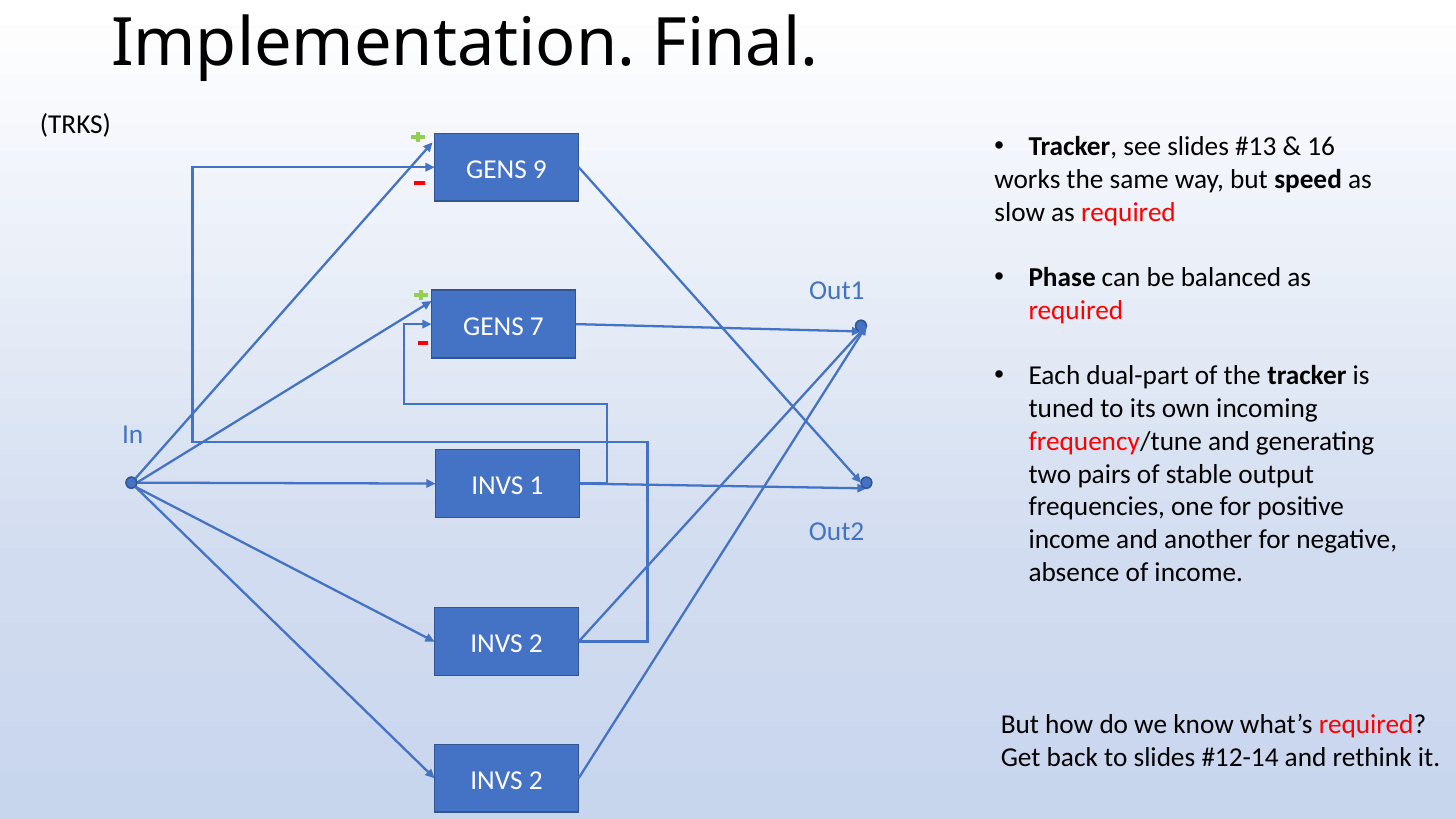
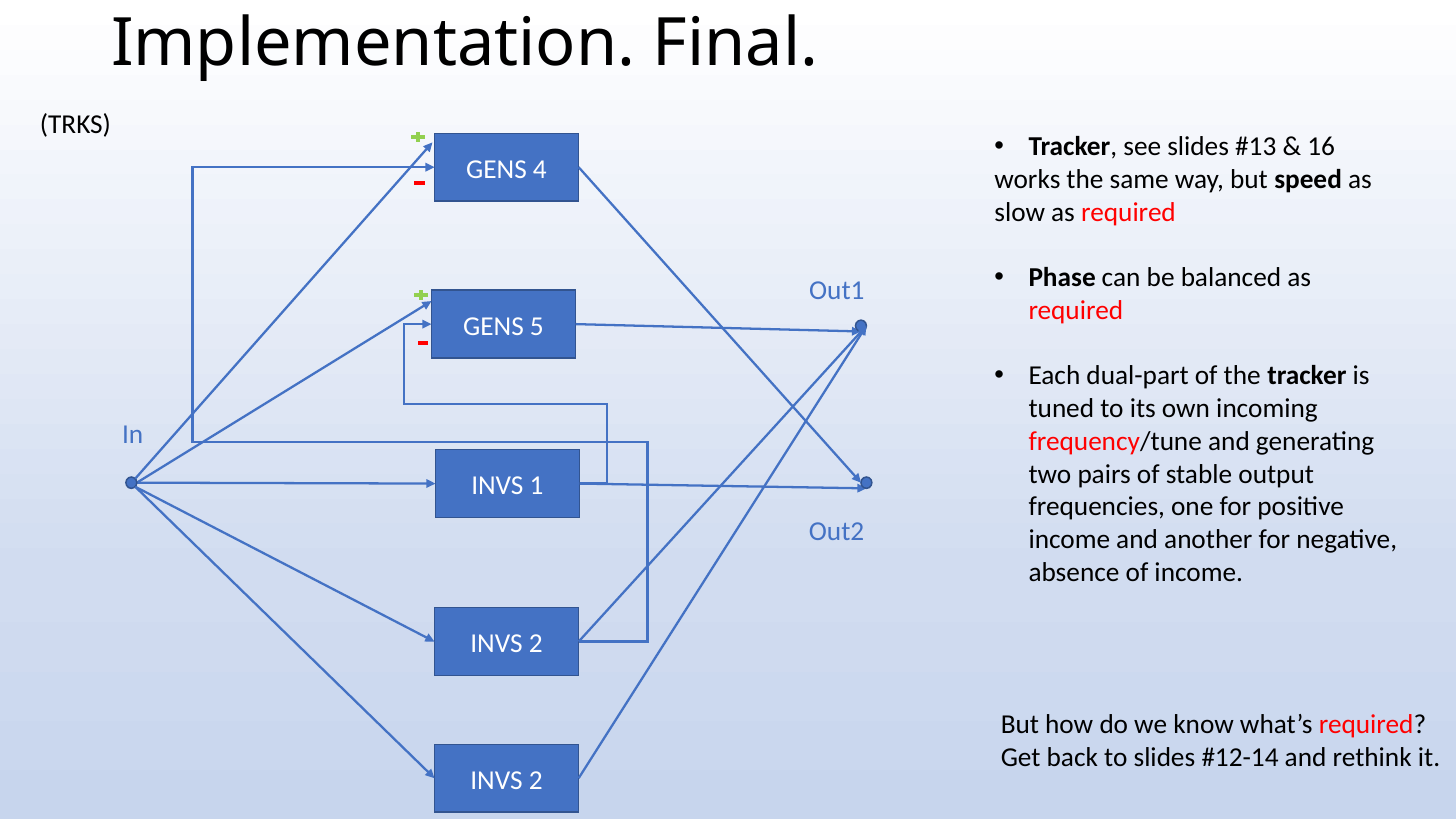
9: 9 -> 4 (540, 169)
7: 7 -> 5 (537, 326)
